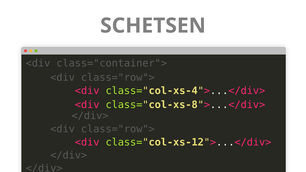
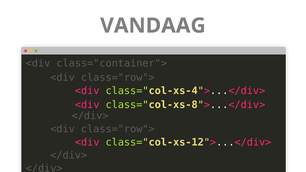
SCHETSEN: SCHETSEN -> VANDAAG (153, 26)
